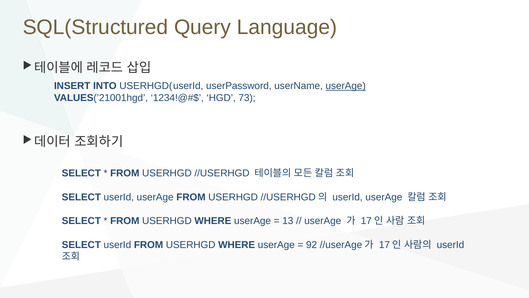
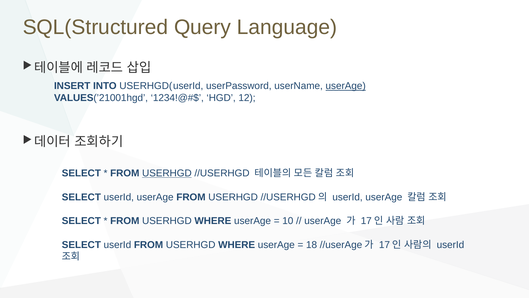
73: 73 -> 12 (247, 98)
USERHGD underline: none -> present (167, 173)
13: 13 -> 10 (288, 221)
92: 92 -> 18 (312, 244)
